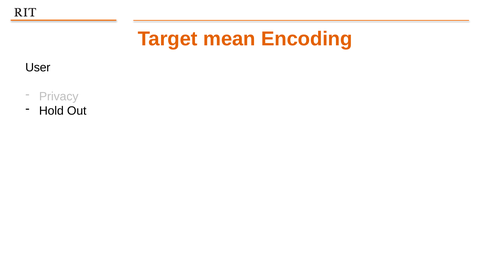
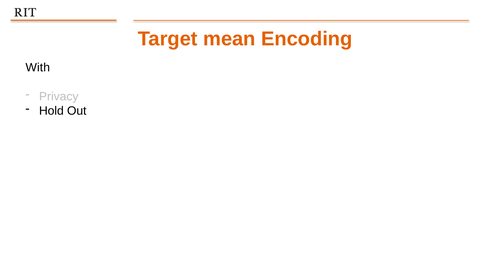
User: User -> With (38, 68)
